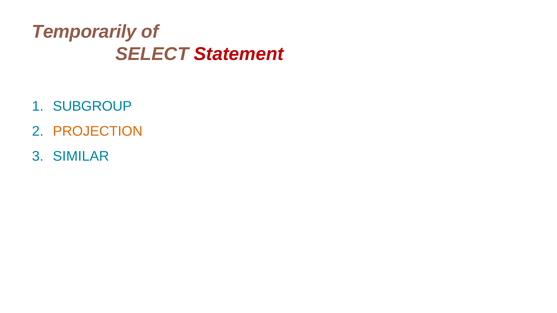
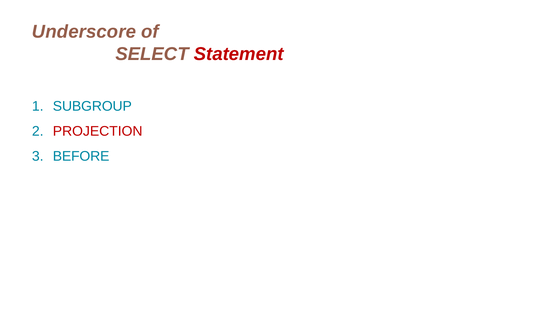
Temporarily: Temporarily -> Underscore (84, 32)
PROJECTION colour: orange -> red (98, 131)
SIMILAR: SIMILAR -> BEFORE (81, 156)
